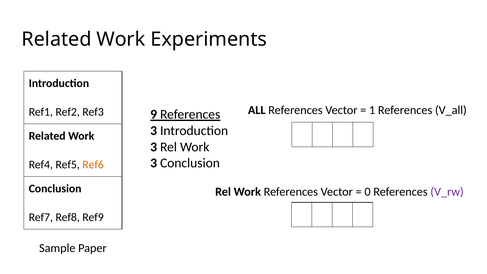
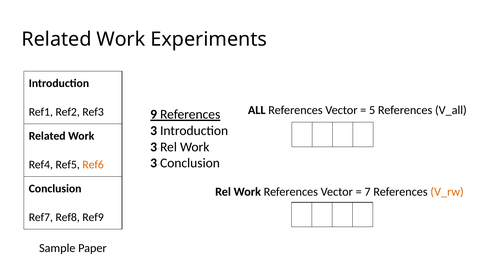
1: 1 -> 5 (372, 110)
0: 0 -> 7 (368, 192)
V_rw colour: purple -> orange (447, 192)
